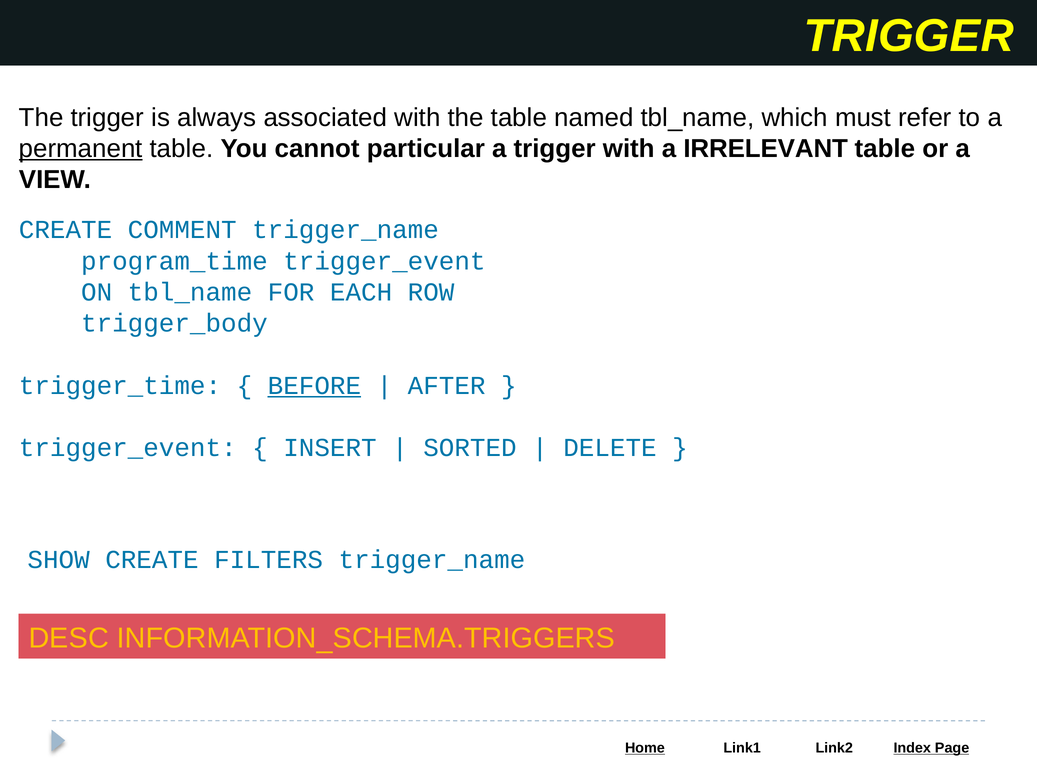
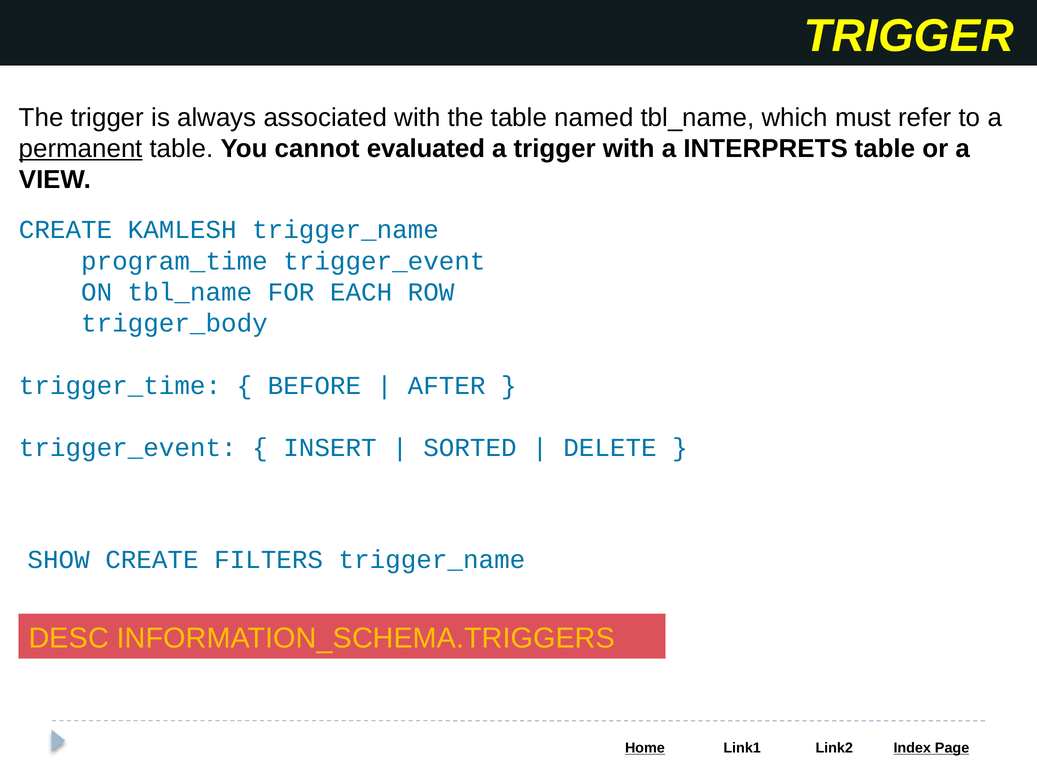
particular: particular -> evaluated (426, 149)
IRRELEVANT: IRRELEVANT -> INTERPRETS (766, 149)
COMMENT: COMMENT -> KAMLESH (182, 230)
BEFORE underline: present -> none (314, 385)
